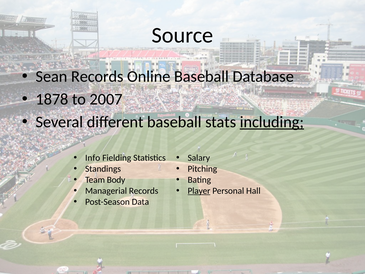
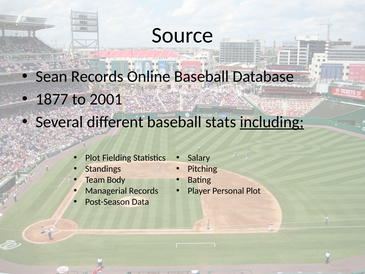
1878: 1878 -> 1877 (52, 99)
2007: 2007 -> 2001 (106, 99)
Info: Info -> Plot (93, 158)
Player underline: present -> none (199, 191)
Personal Hall: Hall -> Plot (253, 191)
